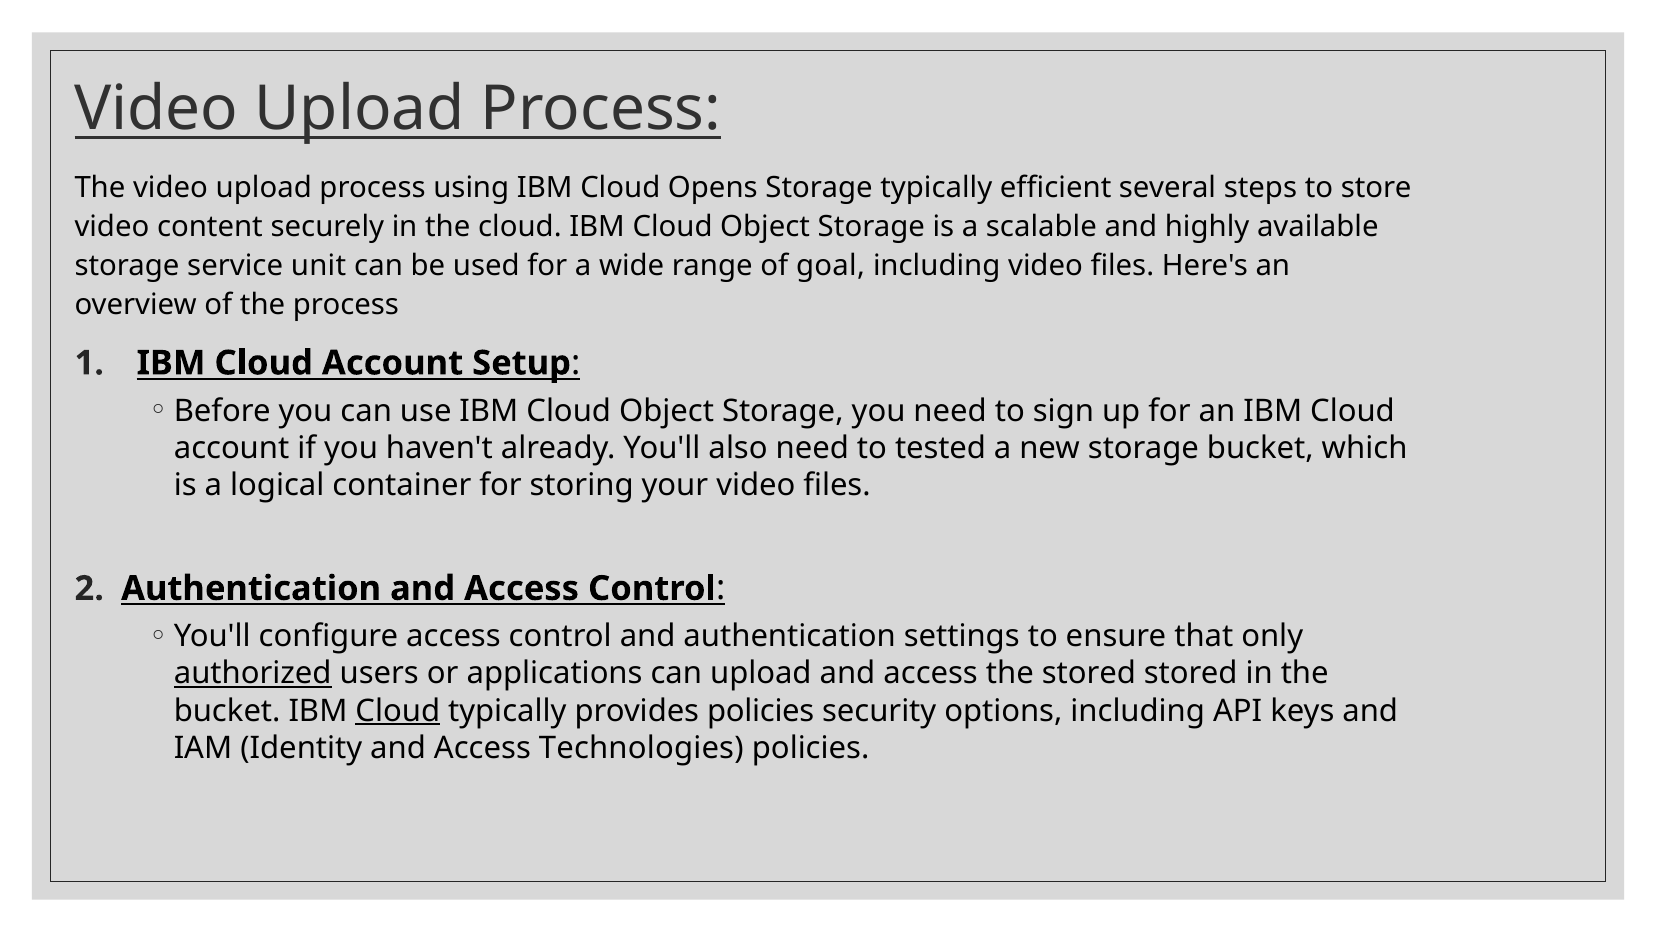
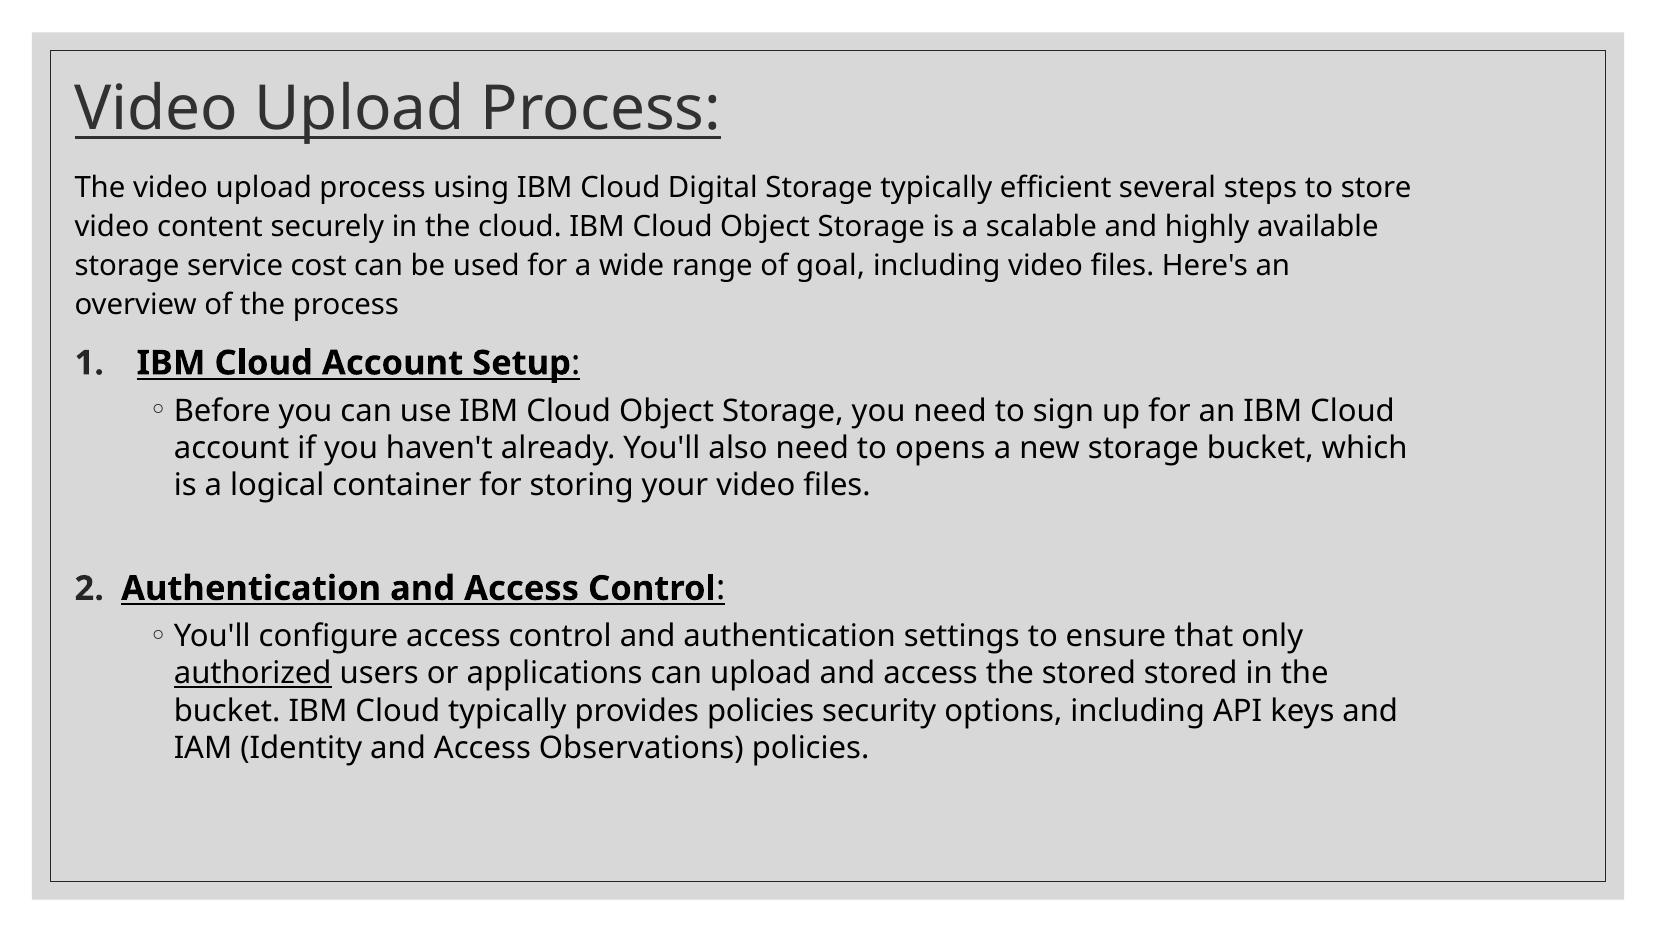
Opens: Opens -> Digital (713, 188)
unit: unit -> cost (319, 266)
tested: tested -> opens (940, 448)
Cloud underline: present -> none (398, 710)
Technologies: Technologies -> Observations (641, 748)
